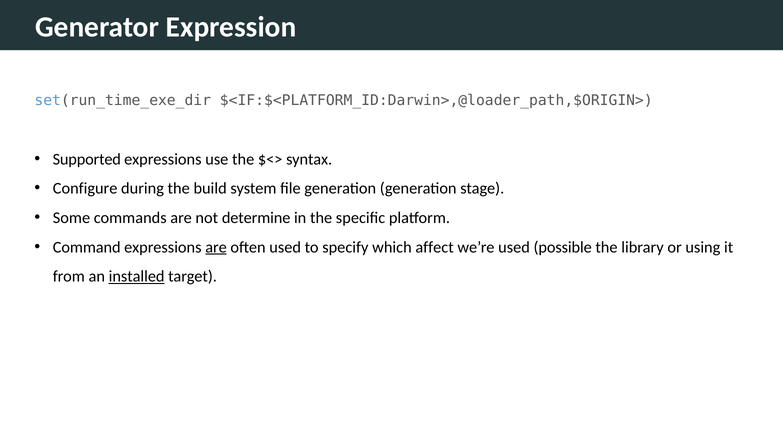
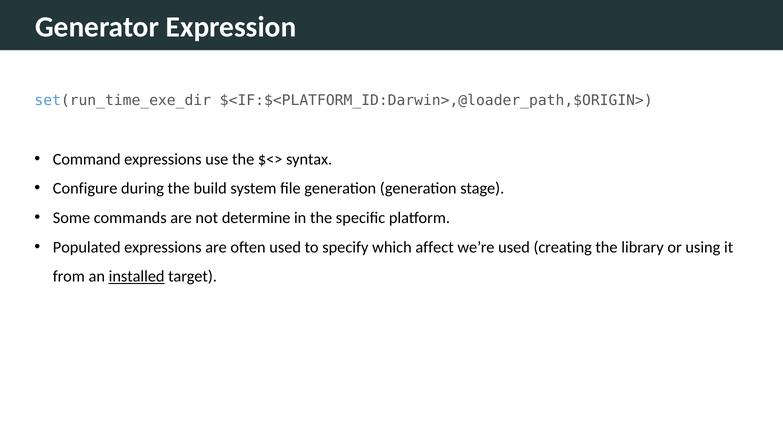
Supported: Supported -> Command (87, 159)
Command: Command -> Populated (87, 247)
are underline: present -> none (216, 247)
possible: possible -> creating (563, 247)
